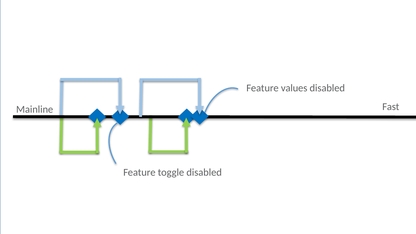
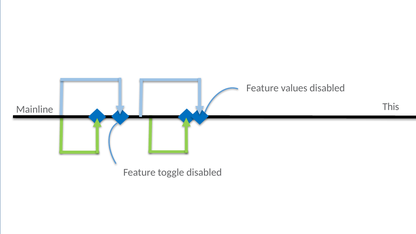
Fast: Fast -> This (391, 107)
